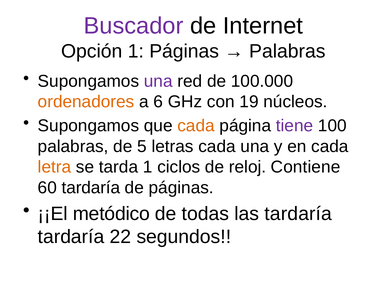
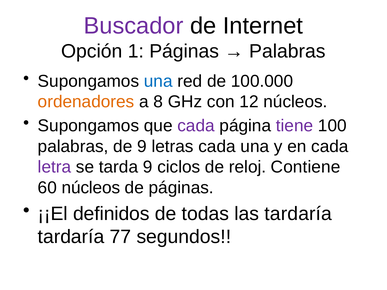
una colour: purple -> blue (158, 81)
6: 6 -> 8 (158, 102)
19: 19 -> 12 (249, 102)
cada colour: orange -> purple (196, 126)
de 5: 5 -> 9 (142, 147)
letra colour: orange -> purple (54, 167)
tarda 1: 1 -> 9 (148, 167)
60 tardaría: tardaría -> núcleos (91, 188)
metódico: metódico -> definidos (111, 214)
22: 22 -> 77 (120, 237)
